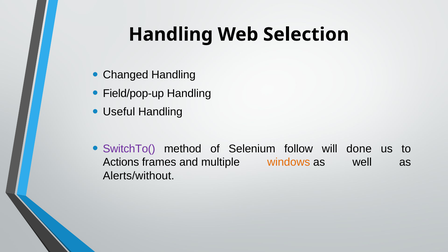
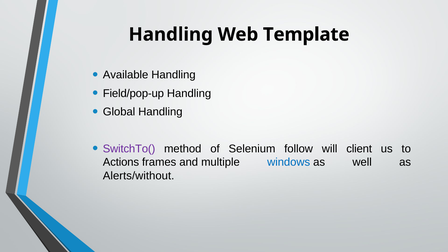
Selection: Selection -> Template (306, 34)
Changed: Changed -> Available (126, 75)
Useful: Useful -> Global (119, 112)
done: done -> client (359, 149)
windows colour: orange -> blue (289, 162)
